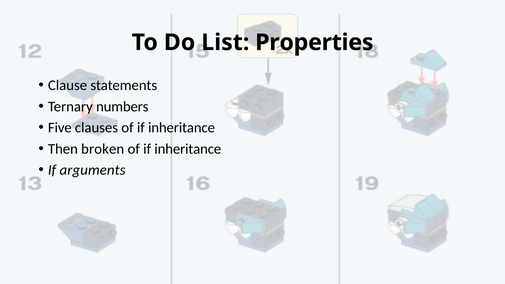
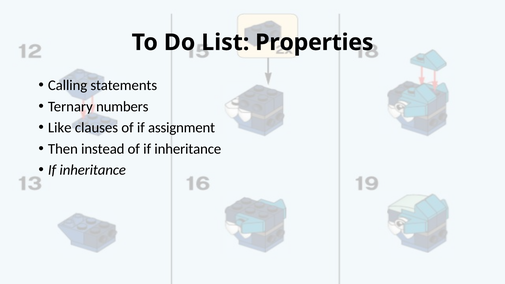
Clause: Clause -> Calling (68, 85)
Five: Five -> Like (60, 128)
clauses of if inheritance: inheritance -> assignment (182, 128)
broken: broken -> instead (103, 149)
arguments: arguments -> inheritance (93, 170)
